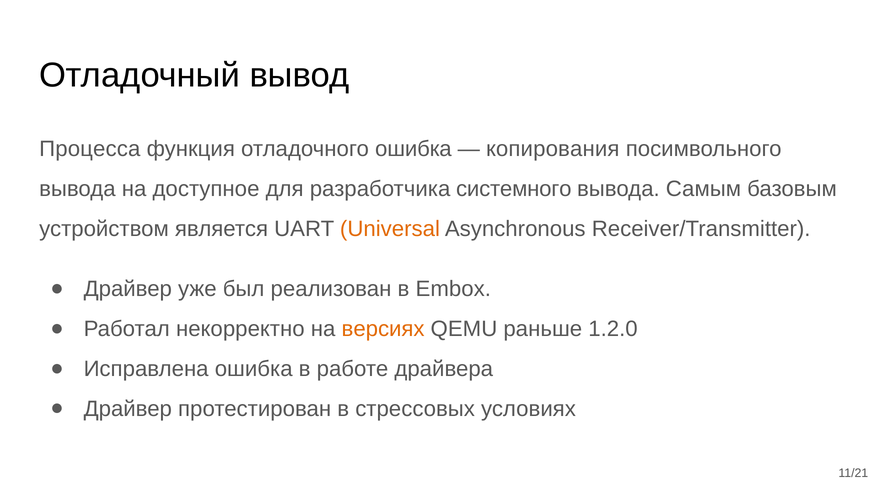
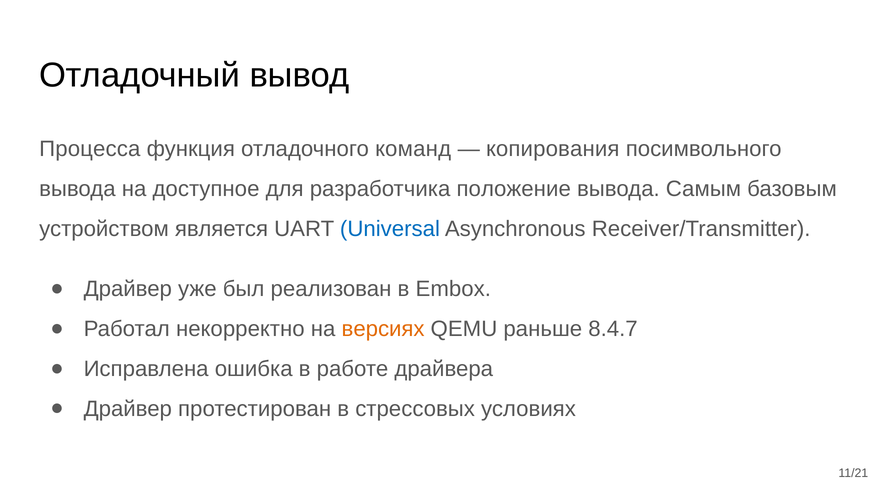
отладочного ошибка: ошибка -> команд (413, 149)
системного: системного -> положение (514, 189)
Universal colour: orange -> blue (390, 229)
1.2.0: 1.2.0 -> 8.4.7 (613, 329)
